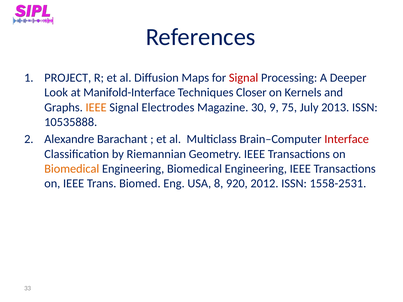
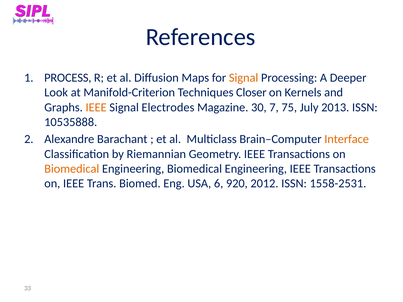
PROJECT: PROJECT -> PROCESS (68, 78)
Signal colour: red -> orange (244, 78)
Manifold-Interface: Manifold-Interface -> Manifold-Criterion (129, 93)
9: 9 -> 7 (274, 107)
Interface colour: red -> orange (347, 139)
8: 8 -> 6 (219, 184)
